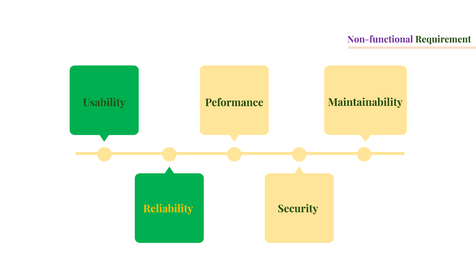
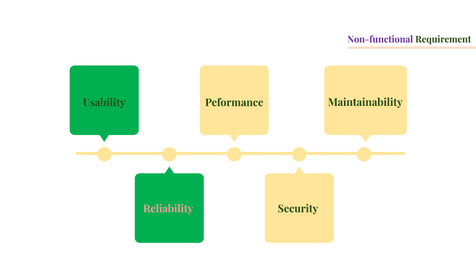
Reliability colour: yellow -> pink (168, 209)
